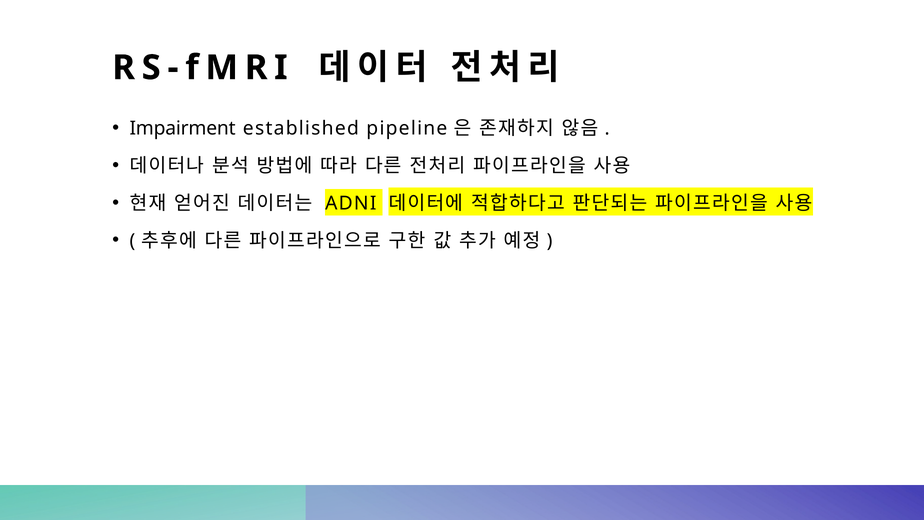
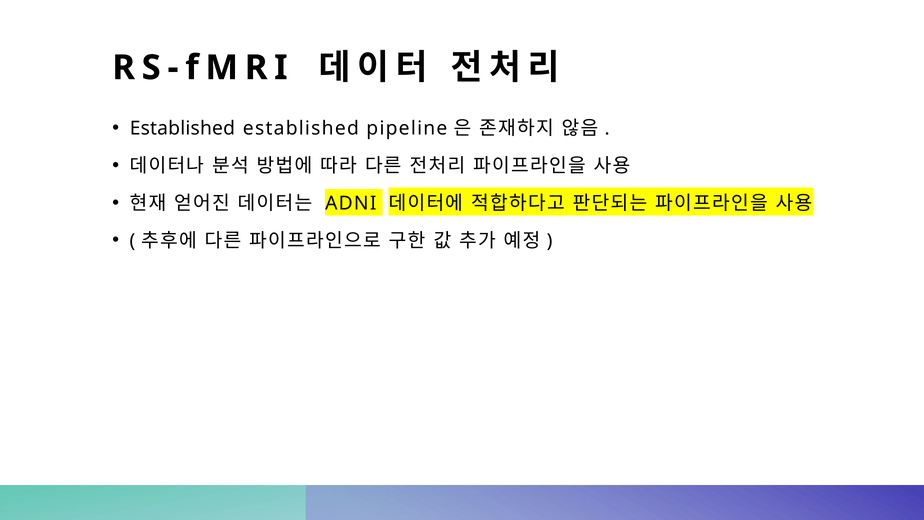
Impairment: Impairment -> Established (182, 128)
